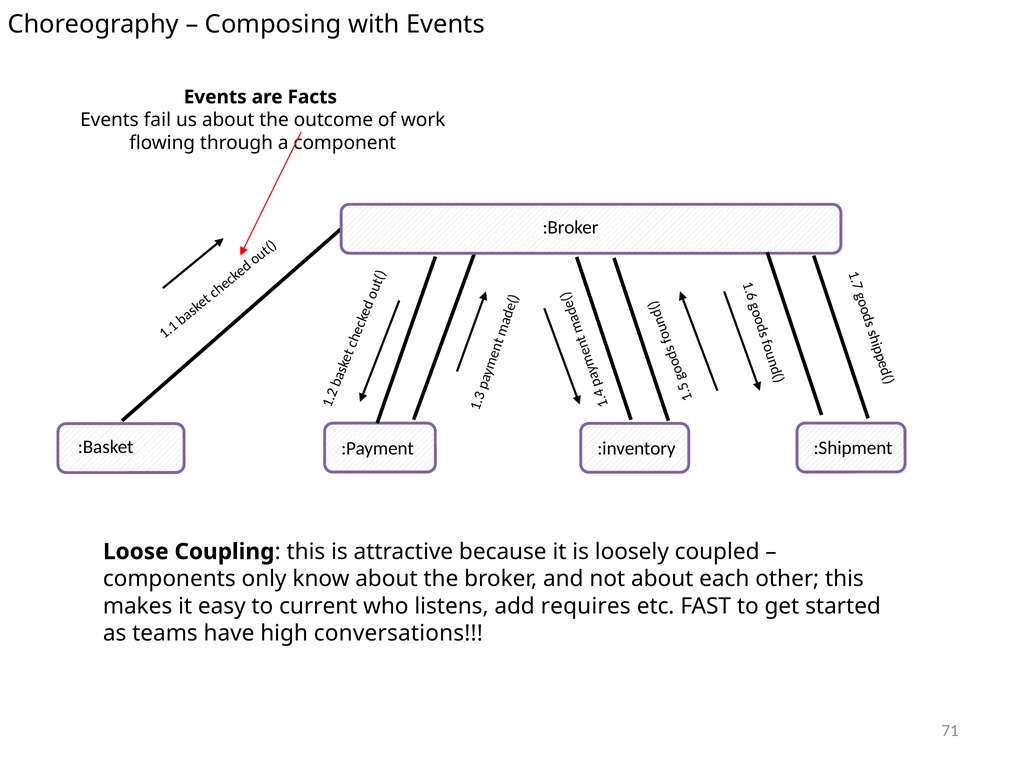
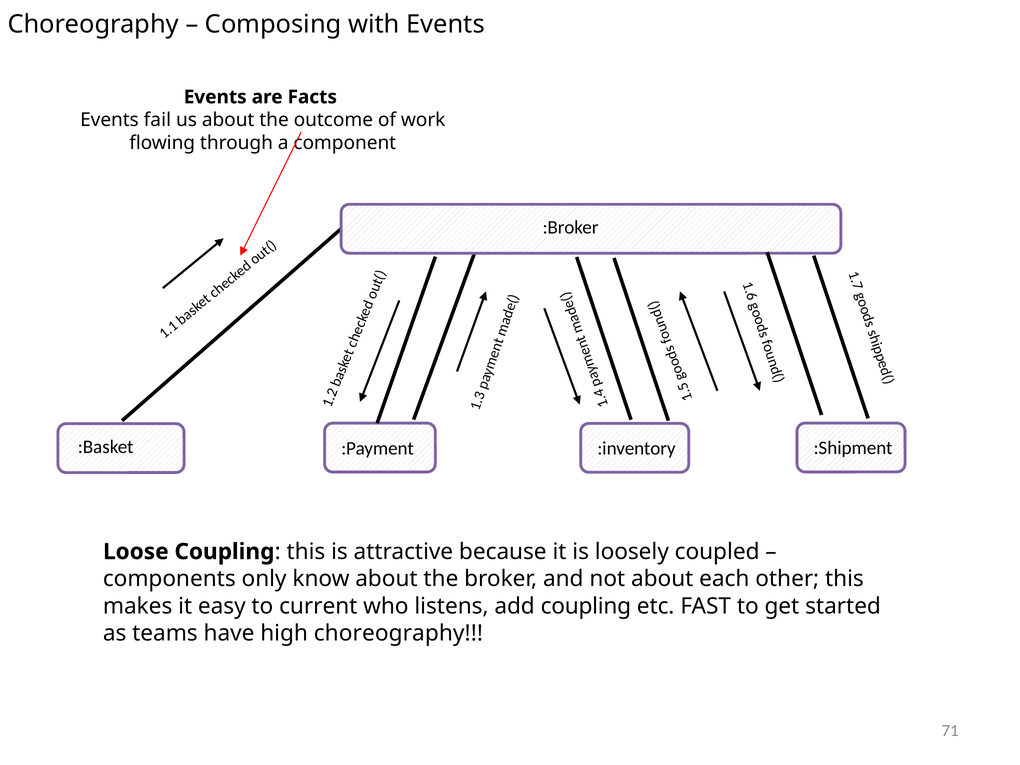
add requires: requires -> coupling (586, 606)
high conversations: conversations -> choreography (398, 633)
